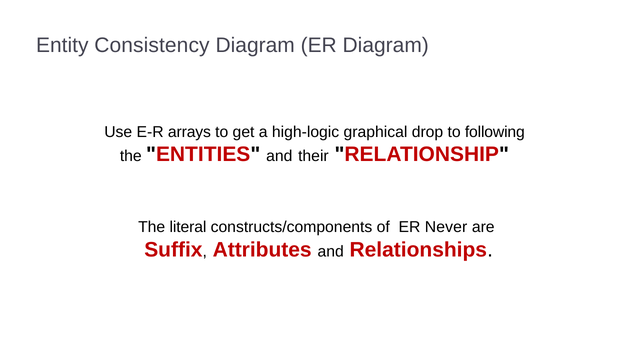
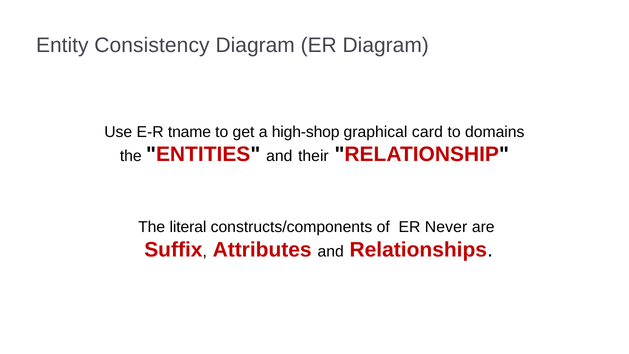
arrays: arrays -> tname (189, 132)
high-logic: high-logic -> high-shop (306, 132)
drop: drop -> card (427, 132)
following: following -> domains (495, 132)
